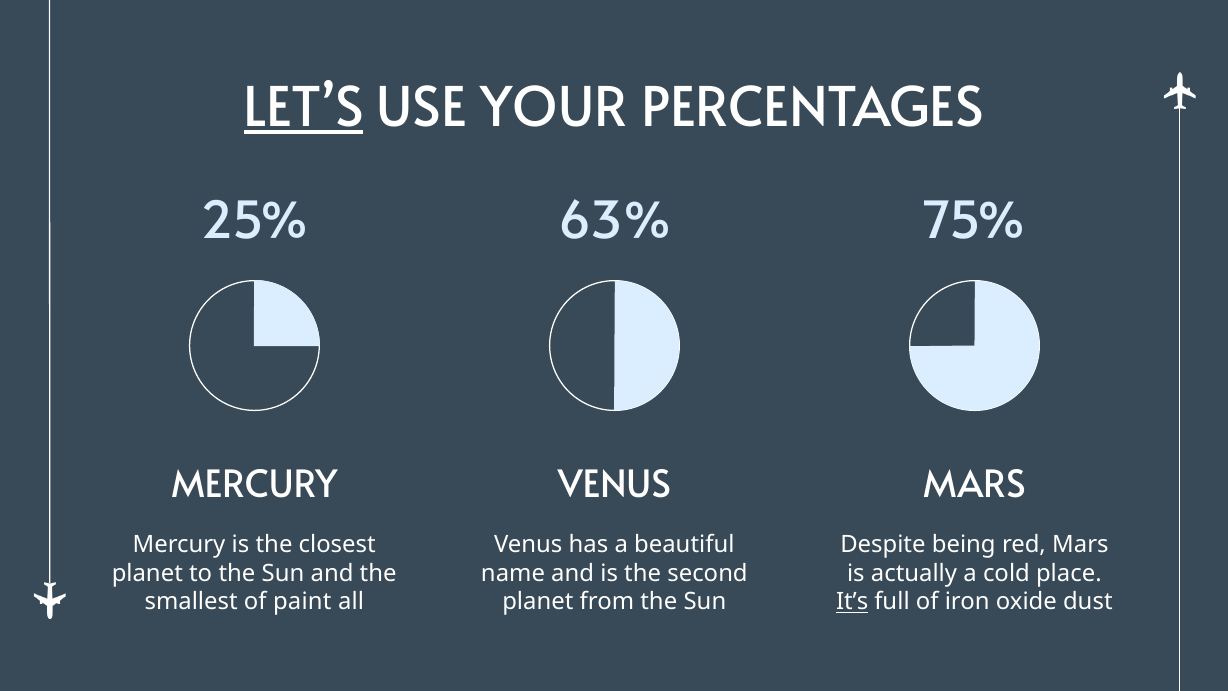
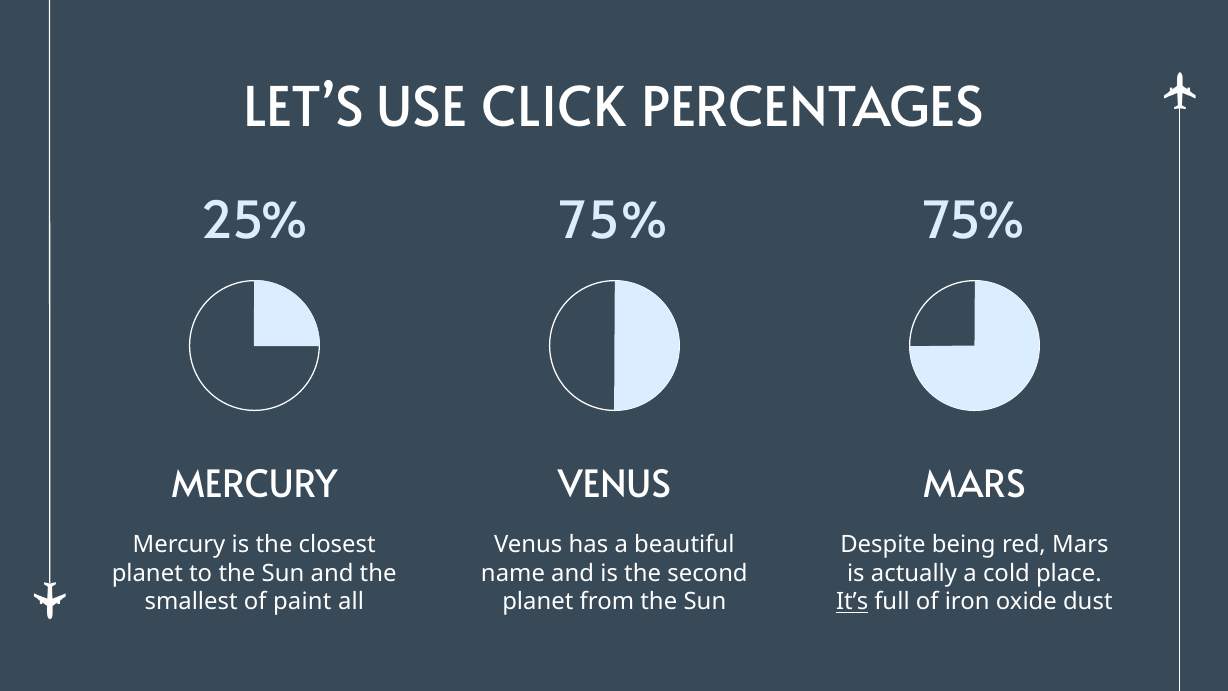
LET’S underline: present -> none (304, 109)
YOUR: YOUR -> CLICK (554, 109)
63%: 63% -> 75% (614, 221)
